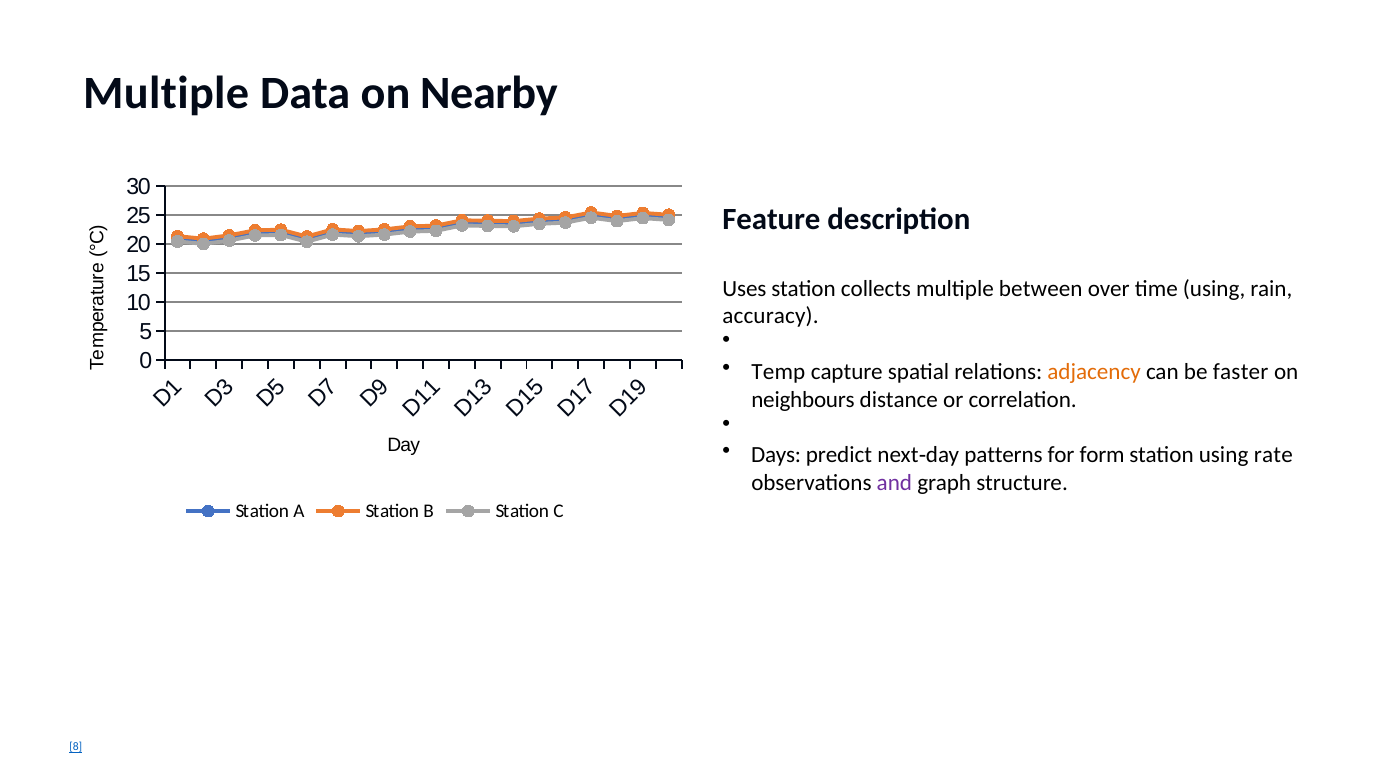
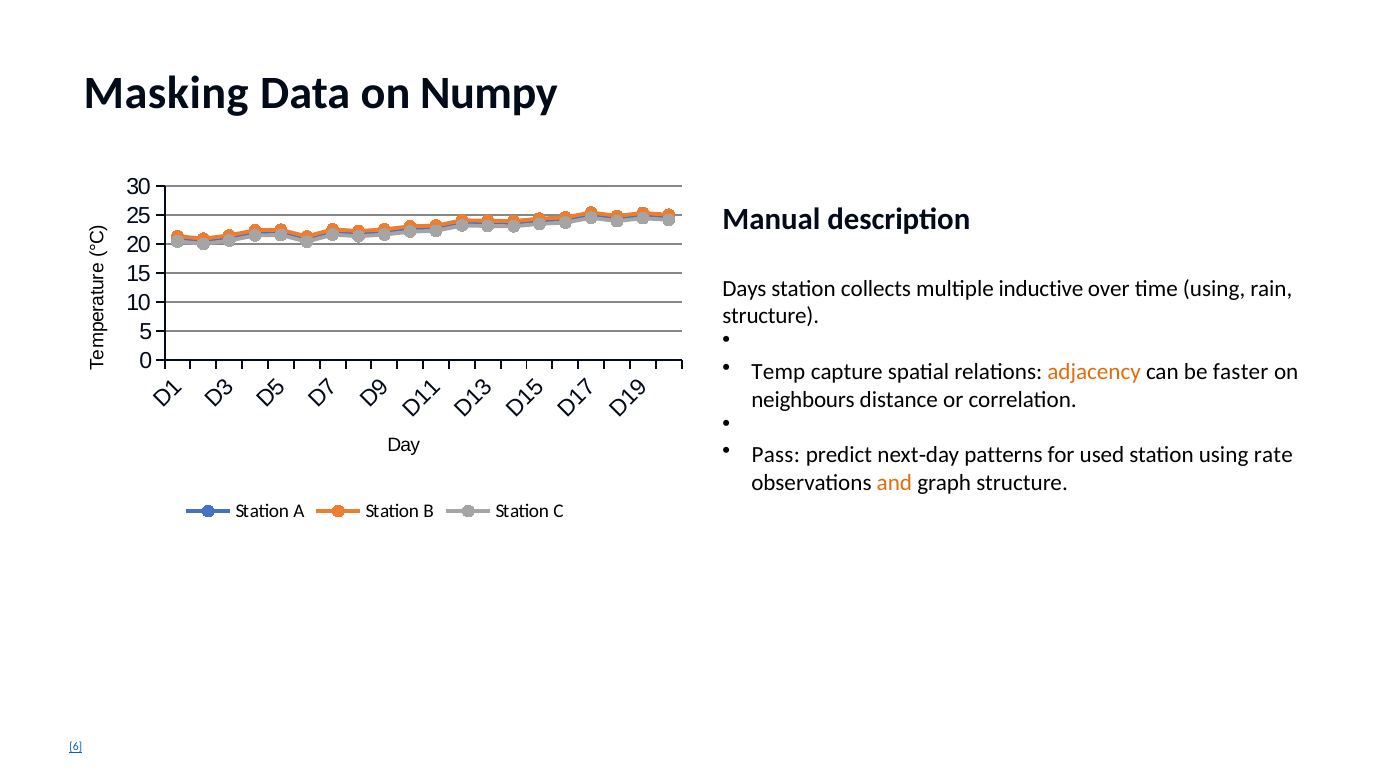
Multiple: Multiple -> Masking (166, 93)
Nearby: Nearby -> Numpy (489, 93)
Feature: Feature -> Manual (771, 220)
Uses: Uses -> Days (744, 289)
between: between -> inductive (1041, 289)
accuracy: accuracy -> structure (771, 316)
Days: Days -> Pass (776, 455)
form: form -> used (1102, 455)
and colour: purple -> orange (894, 483)
8: 8 -> 6 (76, 747)
